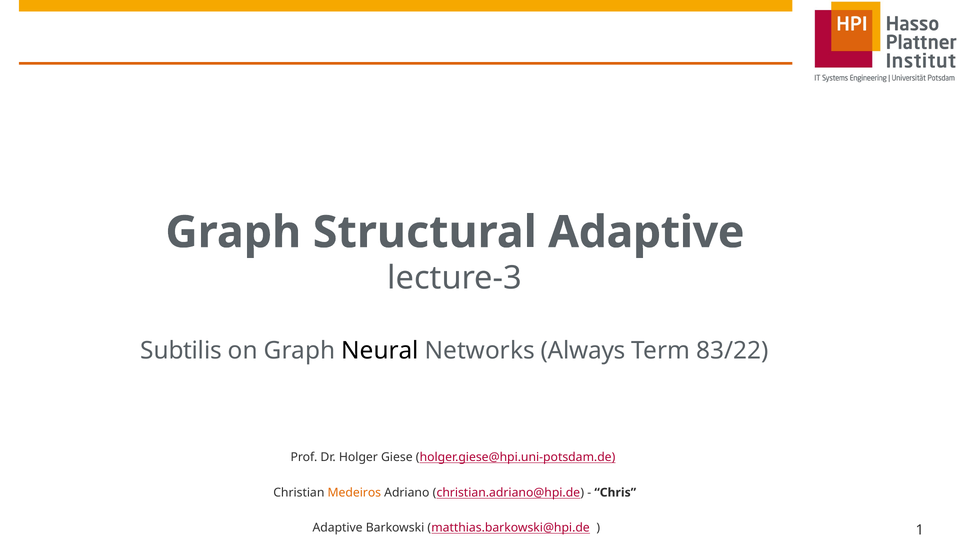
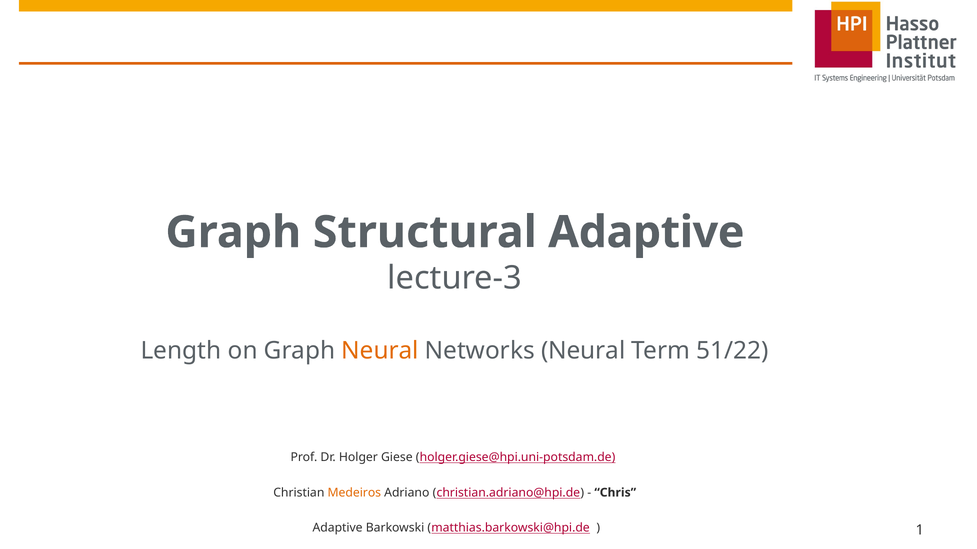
Subtilis: Subtilis -> Length (181, 351)
Neural colour: black -> orange (380, 351)
Networks Always: Always -> Neural (583, 351)
83/22: 83/22 -> 51/22 (733, 351)
